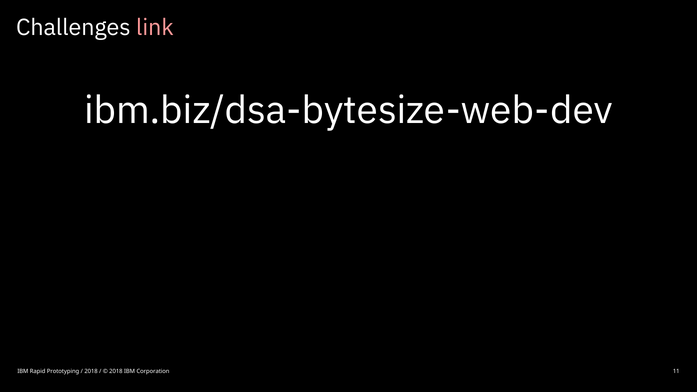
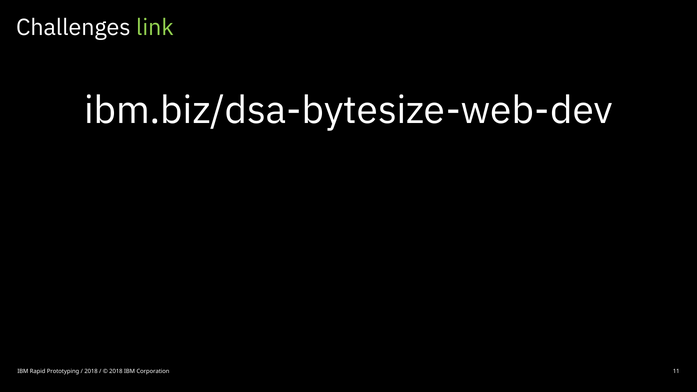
link colour: pink -> light green (155, 28)
